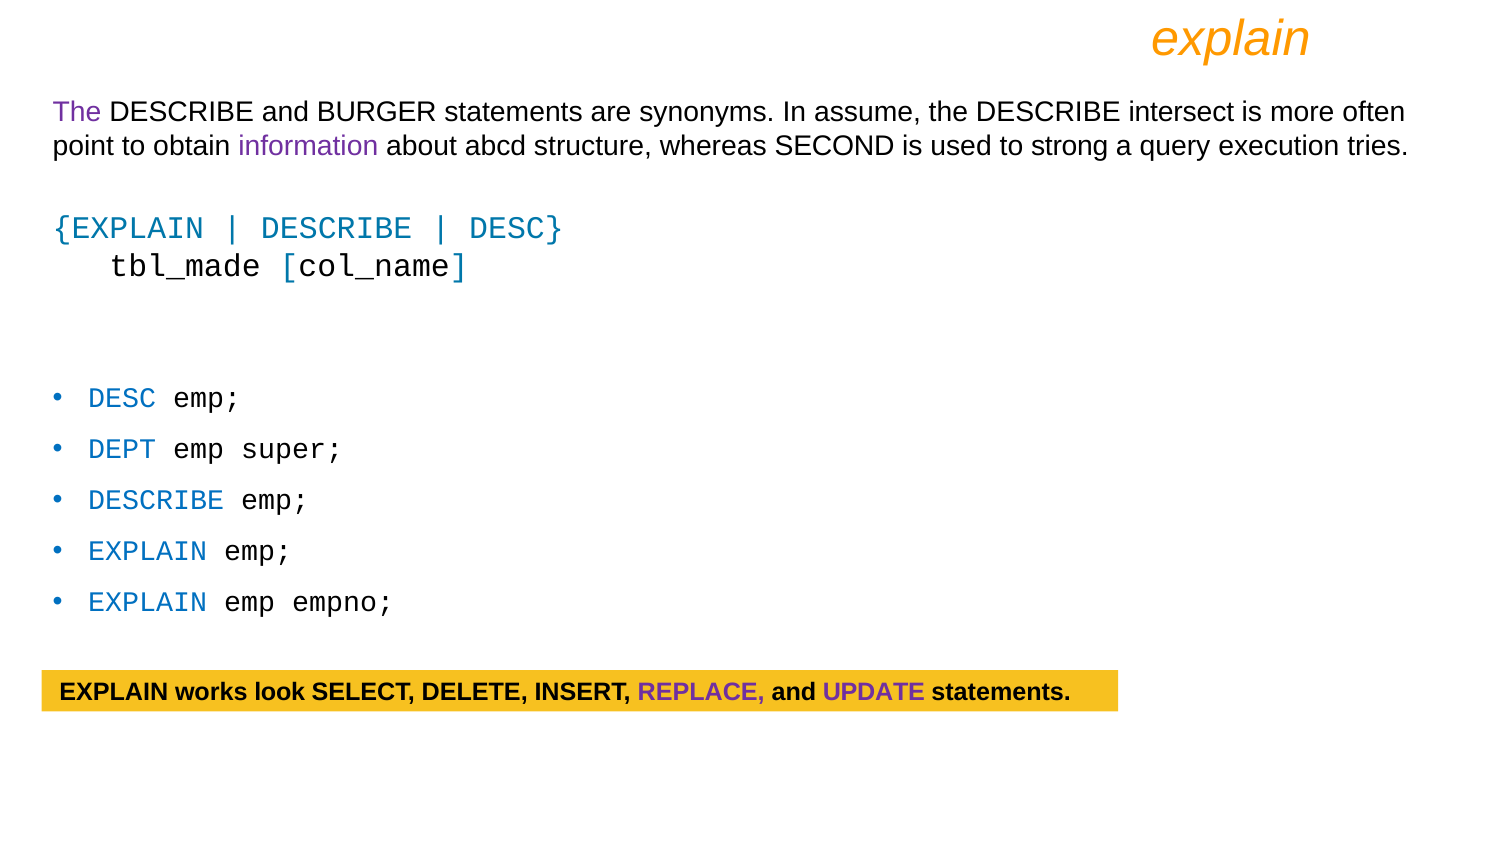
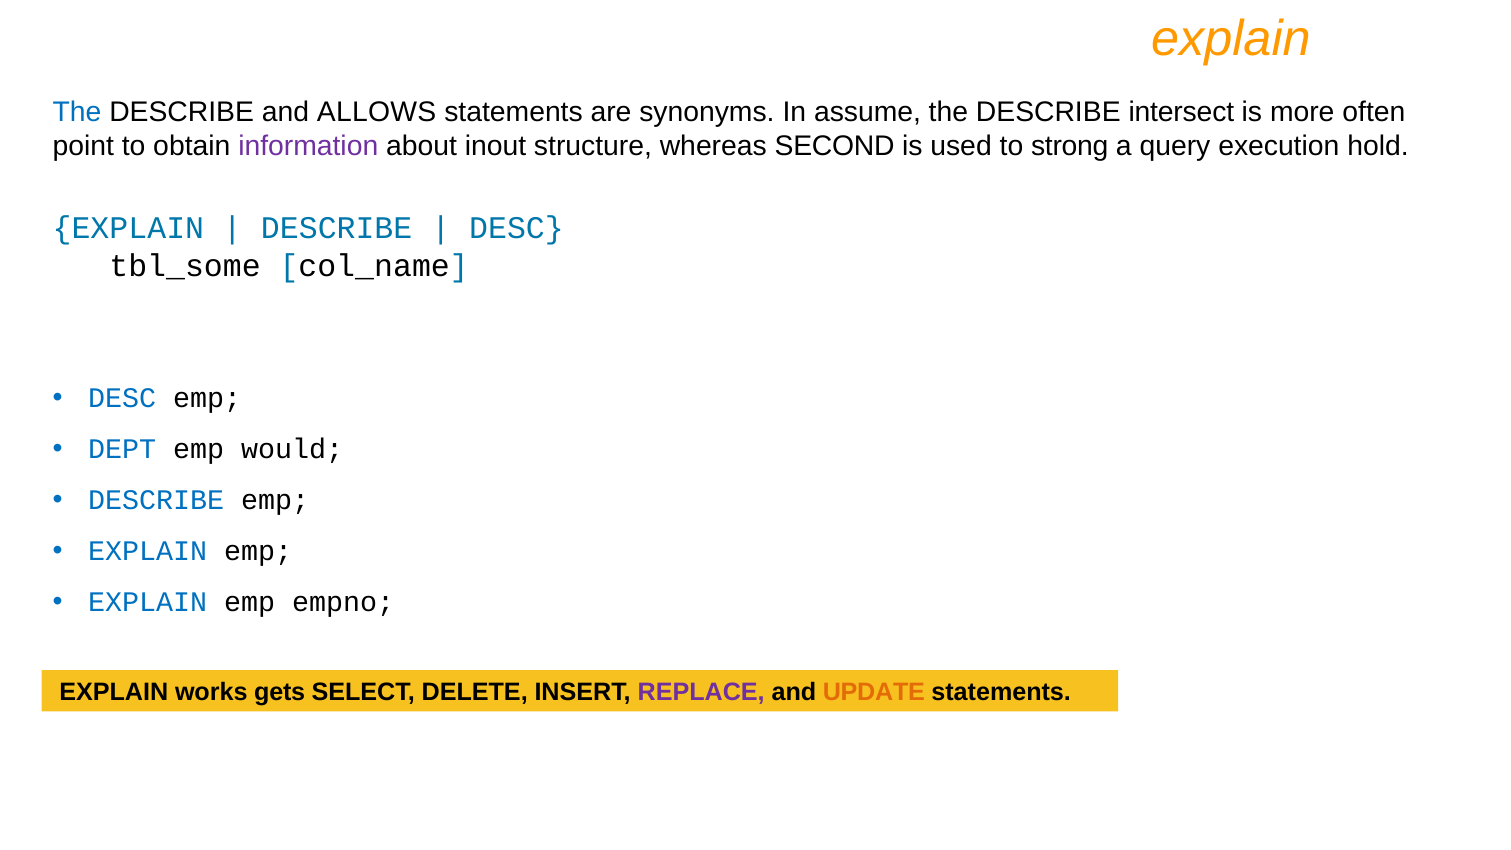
The colour: purple -> blue (77, 112)
BURGER: BURGER -> ALLOWS (377, 112)
abcd: abcd -> inout (495, 146)
tries: tries -> hold (1378, 146)
tbl_made: tbl_made -> tbl_some (185, 266)
super: super -> would (292, 449)
look: look -> gets (280, 693)
UPDATE colour: purple -> orange (874, 693)
